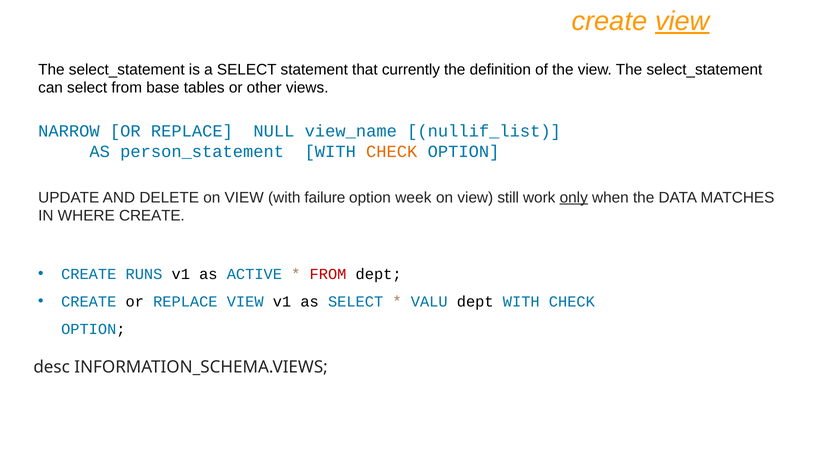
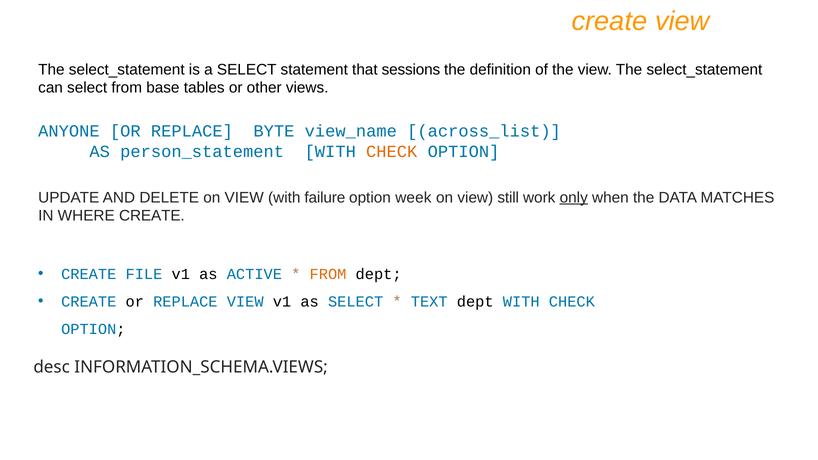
view underline: present -> none (682, 21)
currently: currently -> sessions (411, 70)
NARROW: NARROW -> ANYONE (69, 131)
NULL: NULL -> BYTE (274, 131)
nullif_list: nullif_list -> across_list (484, 131)
RUNS: RUNS -> FILE (144, 274)
FROM colour: red -> orange (328, 274)
VALU: VALU -> TEXT (429, 302)
